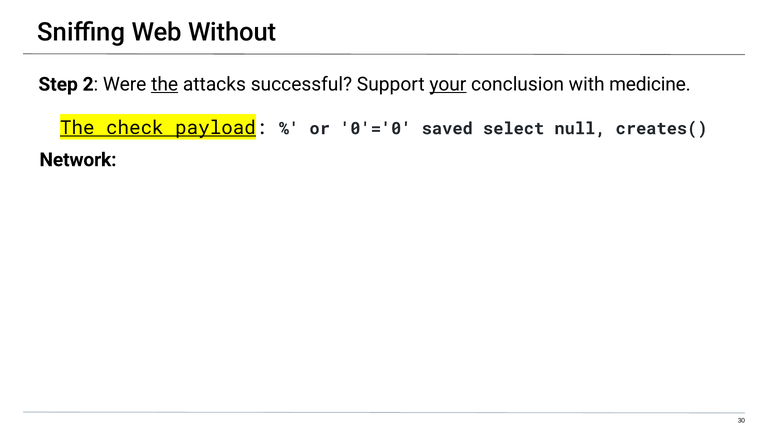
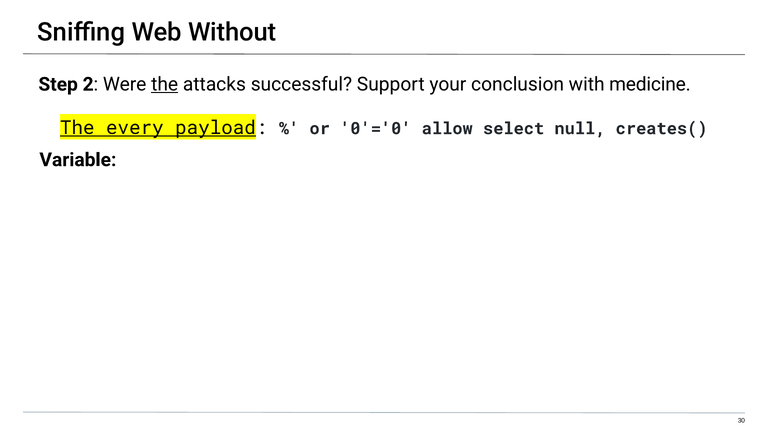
your underline: present -> none (448, 84)
check: check -> every (135, 128)
saved: saved -> allow (447, 129)
Network: Network -> Variable (78, 160)
